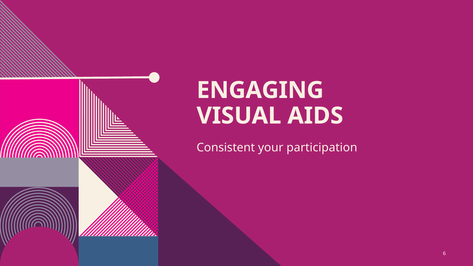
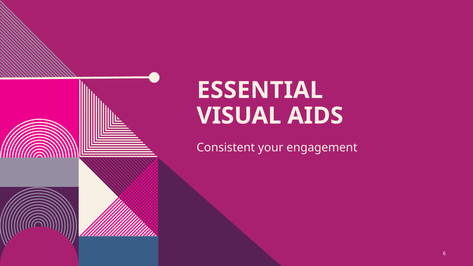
ENGAGING: ENGAGING -> ESSENTIAL (260, 90)
participation: participation -> engagement (322, 148)
